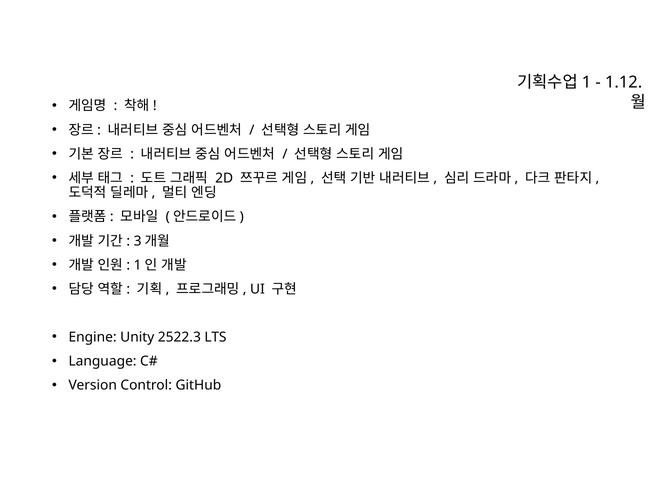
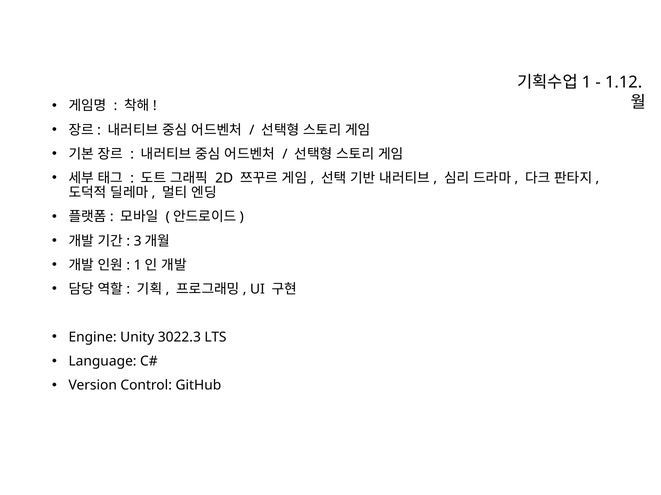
2522.3: 2522.3 -> 3022.3 (179, 338)
